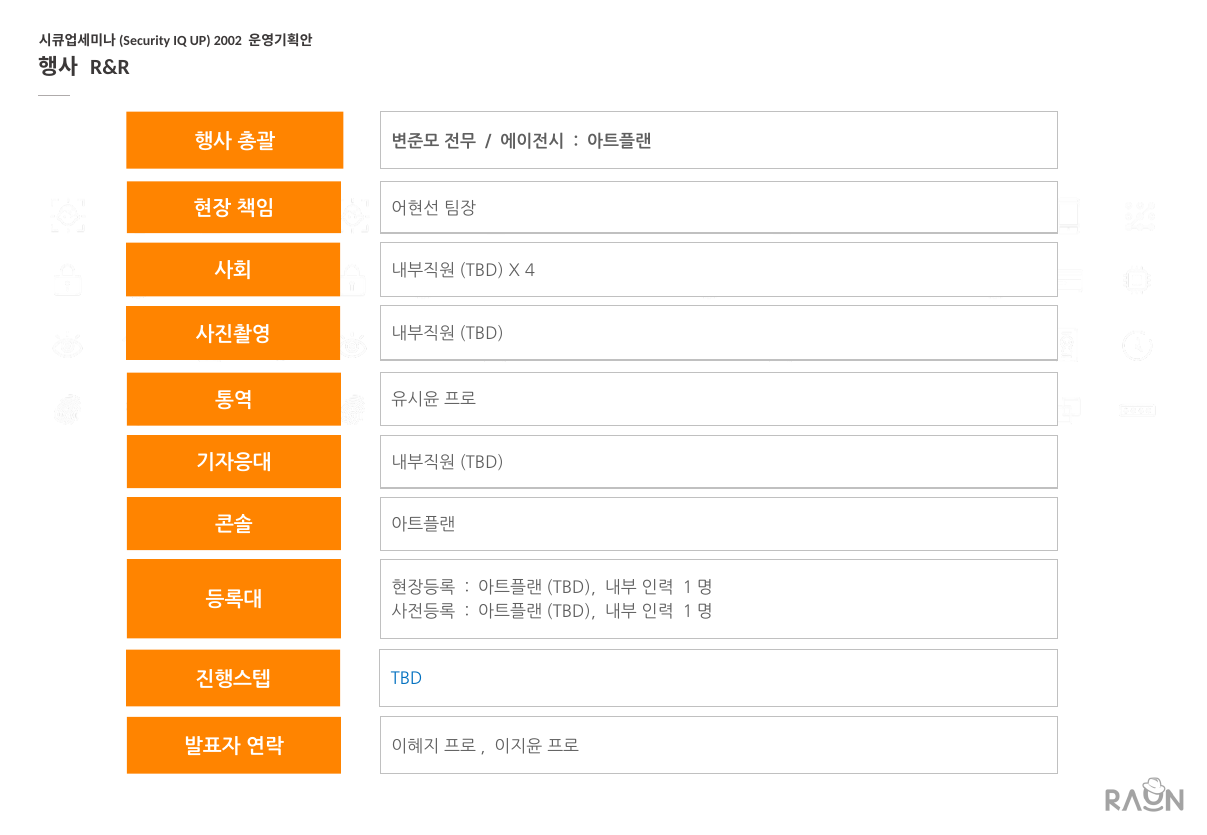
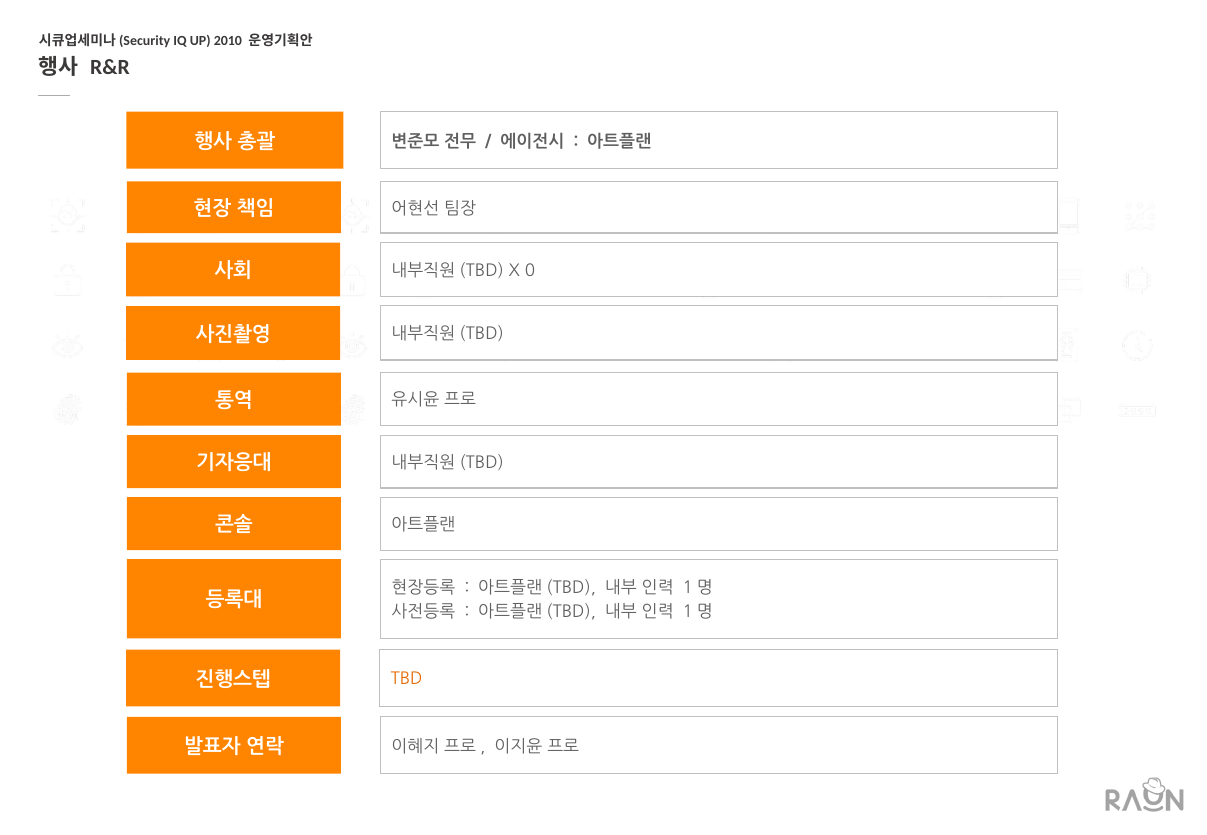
2002: 2002 -> 2010 (228, 41)
4: 4 -> 0 (530, 271)
TBD colour: blue -> orange (407, 680)
